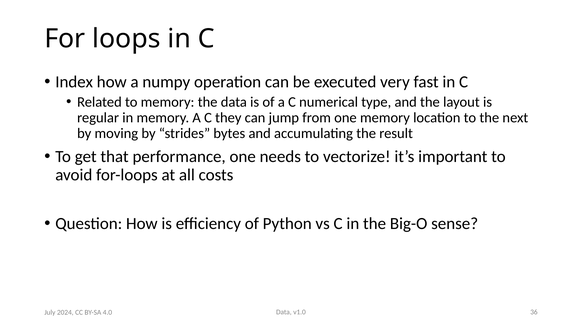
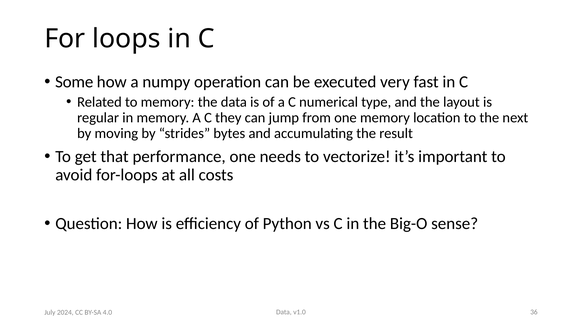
Index: Index -> Some (74, 82)
